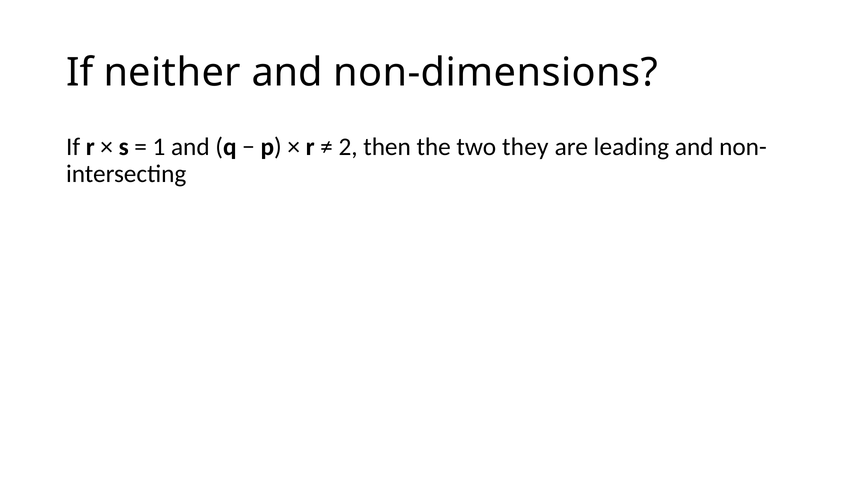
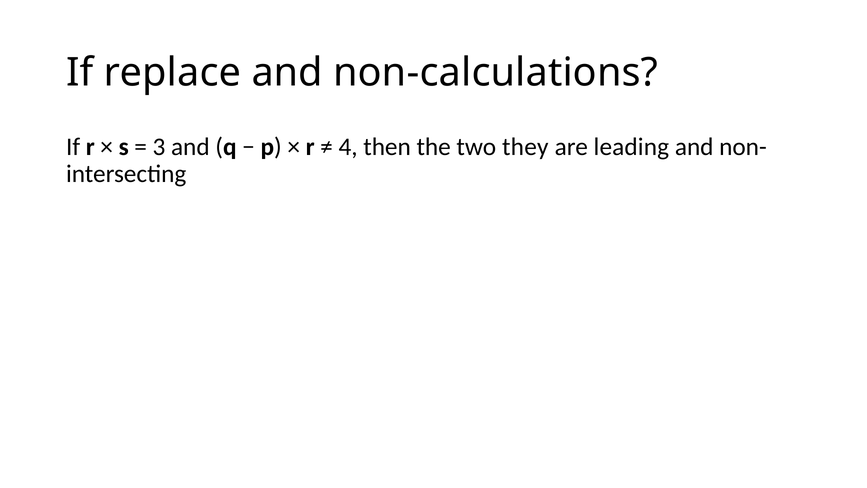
neither: neither -> replace (172, 73)
non-dimensions: non-dimensions -> non-calculations (496, 73)
1: 1 -> 3 (159, 147)
2: 2 -> 4 (348, 147)
